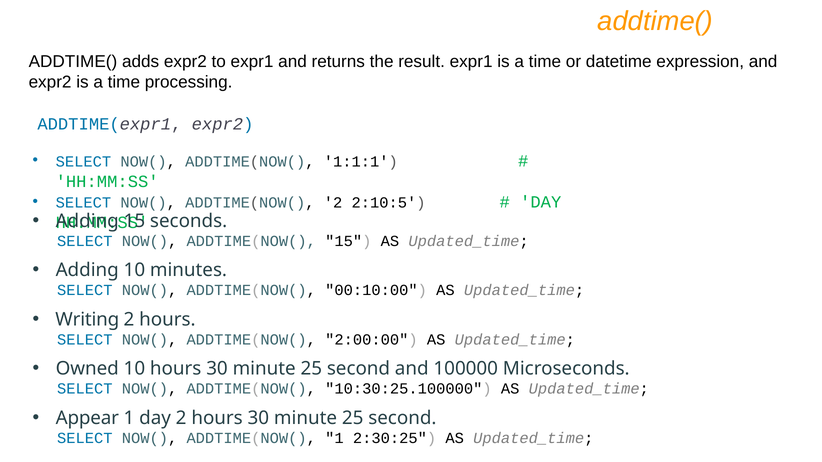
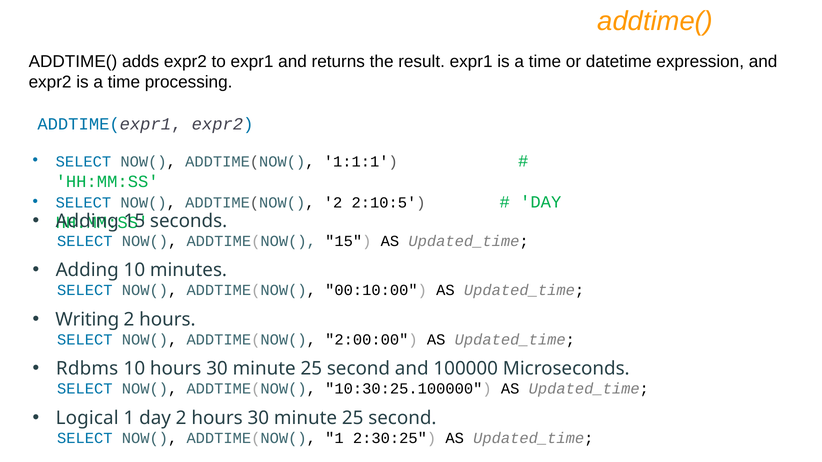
Owned: Owned -> Rdbms (87, 369)
Appear: Appear -> Logical (87, 418)
